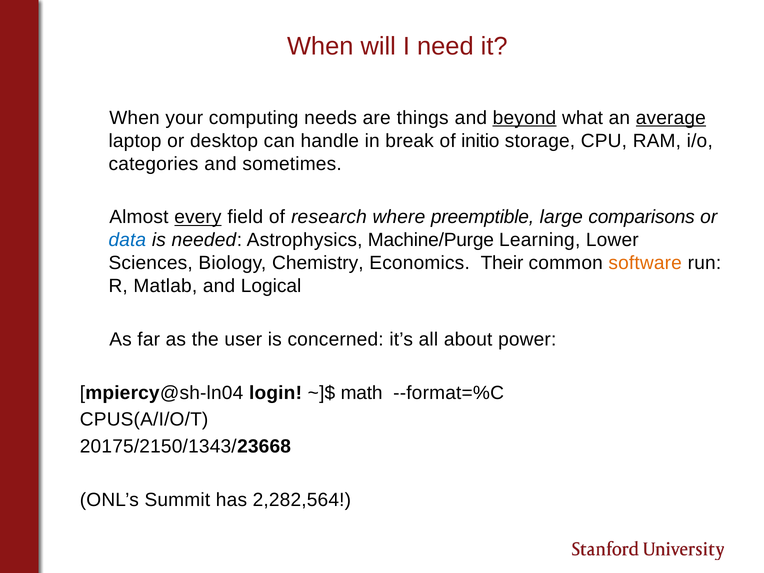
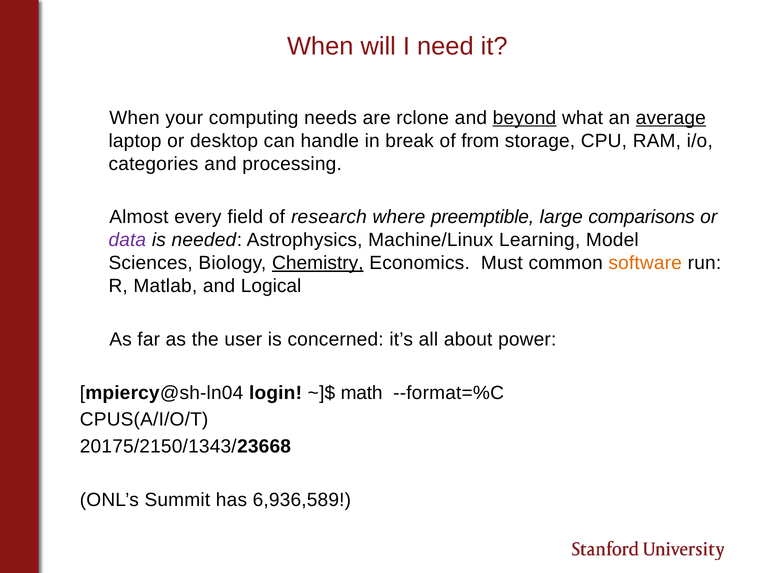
things: things -> rclone (423, 118)
initio: initio -> from (480, 141)
sometimes: sometimes -> processing (292, 164)
every underline: present -> none (198, 217)
data colour: blue -> purple (127, 240)
Machine/Purge: Machine/Purge -> Machine/Linux (431, 240)
Lower: Lower -> Model (612, 240)
Chemistry underline: none -> present (318, 263)
Their: Their -> Must (502, 263)
2,282,564: 2,282,564 -> 6,936,589 (302, 500)
